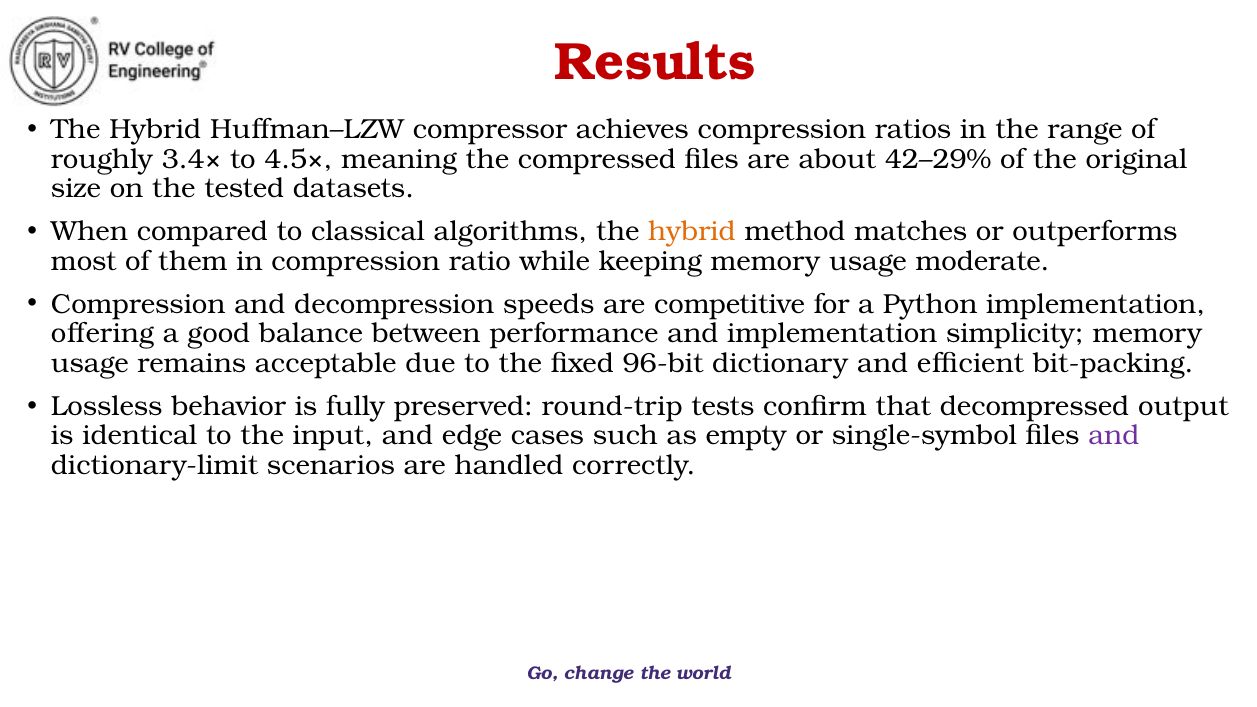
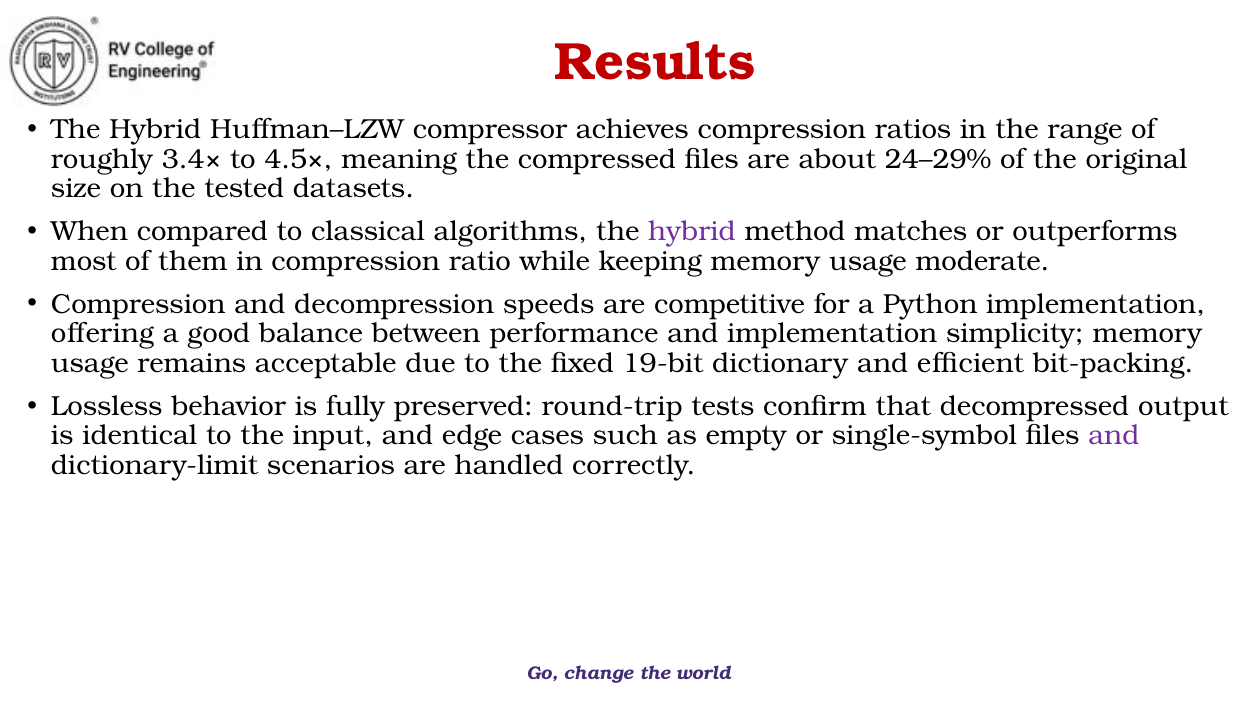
42–29%: 42–29% -> 24–29% (938, 159)
hybrid colour: orange -> purple (692, 232)
96‑bit: 96‑bit -> 19‑bit (663, 363)
